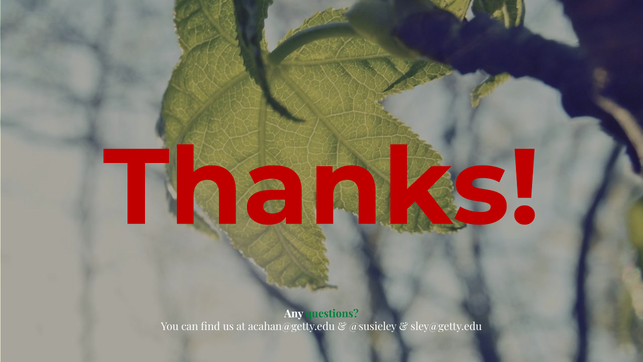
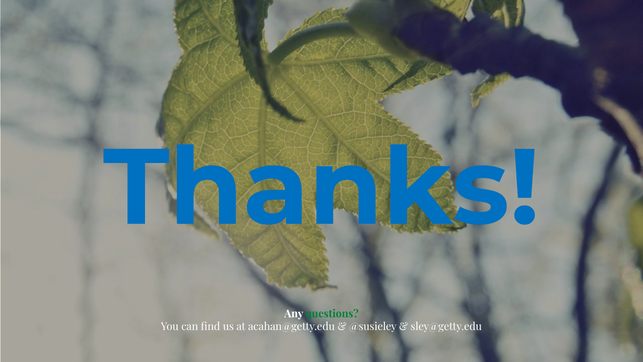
Thanks colour: red -> blue (322, 188)
